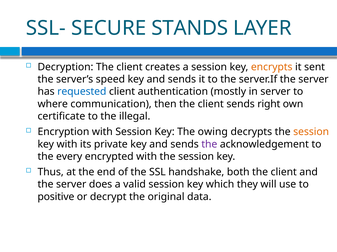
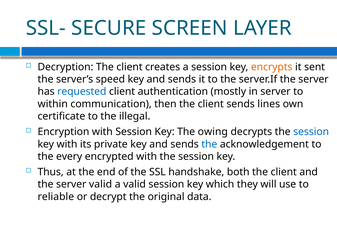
STANDS: STANDS -> SCREEN (190, 28)
where: where -> within (53, 104)
right: right -> lines (269, 104)
session colour: orange -> blue (311, 132)
the colour: purple -> blue (209, 145)
server does: does -> valid (100, 185)
positive: positive -> reliable (56, 197)
